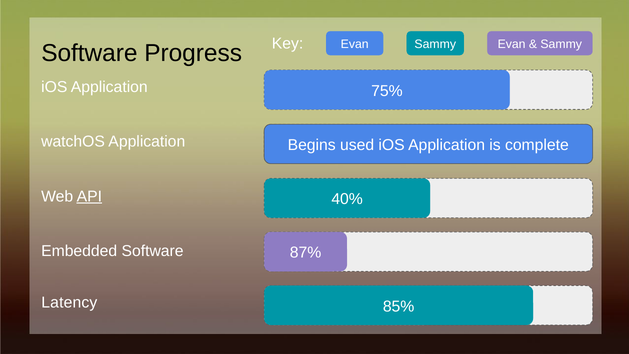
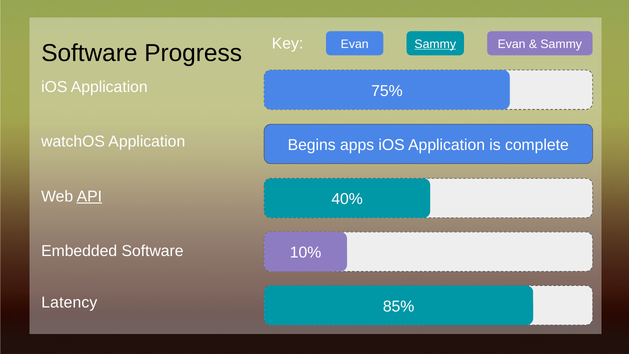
Sammy underline: none -> present (435, 44)
used: used -> apps (357, 145)
87%: 87% -> 10% (306, 253)
